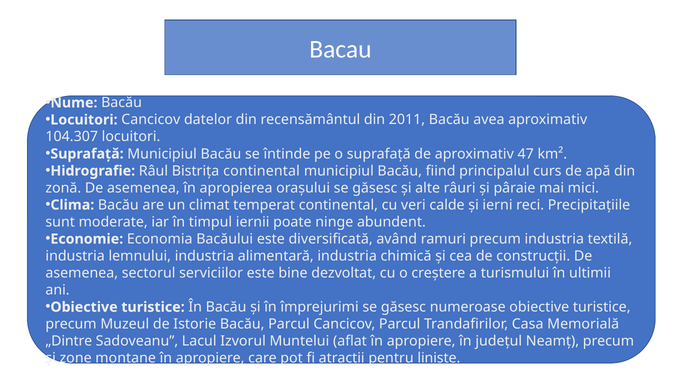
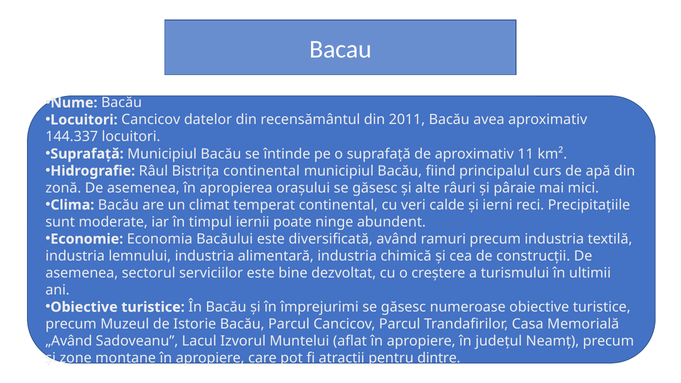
104.307: 104.307 -> 144.337 (72, 137)
47: 47 -> 11 (526, 154)
„Dintre: „Dintre -> „Având (69, 341)
liniște: liniște -> dintre (439, 358)
